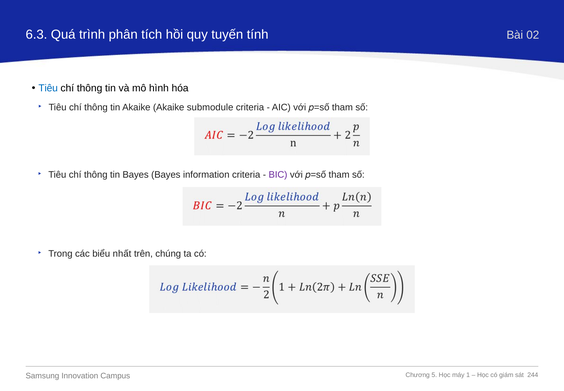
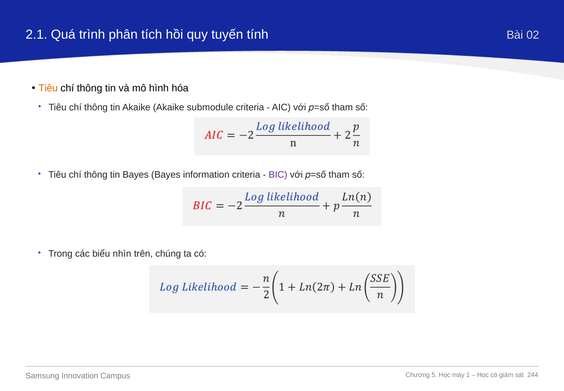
6.3: 6.3 -> 2.1 (36, 34)
Tiêu colour: blue -> orange (48, 88)
nhất: nhất -> nhìn (122, 253)
